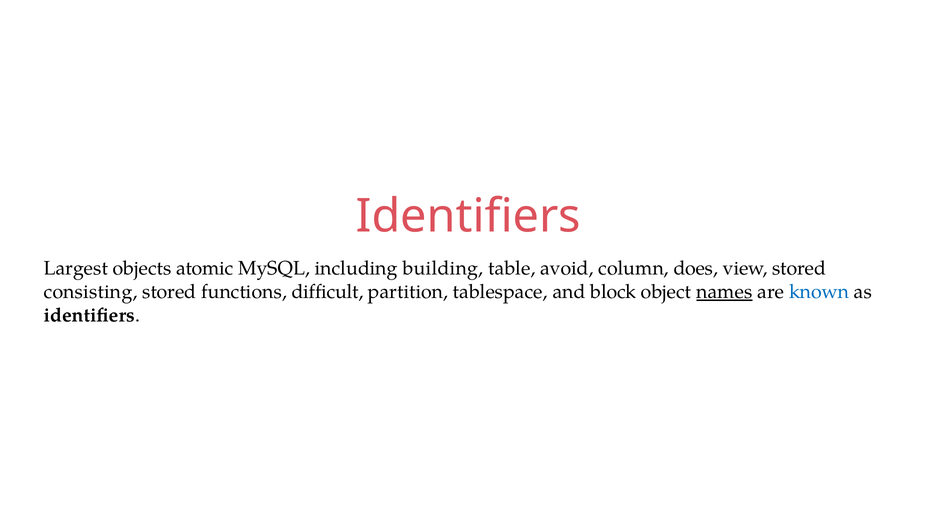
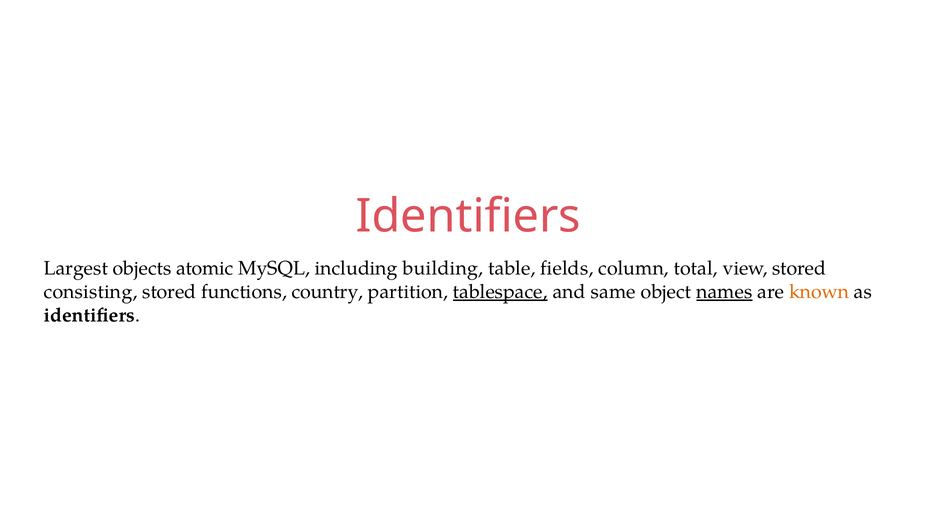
avoid: avoid -> fields (567, 268)
does: does -> total (696, 268)
difficult: difficult -> country (327, 292)
tablespace underline: none -> present (500, 292)
block: block -> same (613, 292)
known colour: blue -> orange (819, 292)
